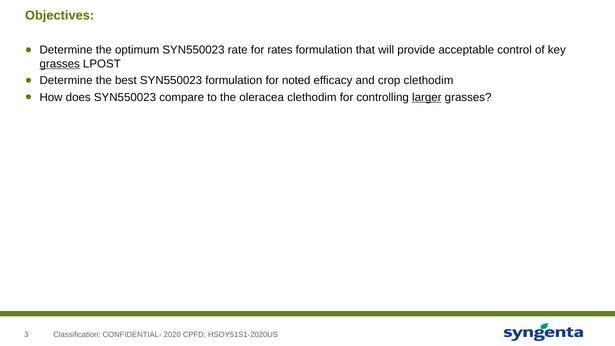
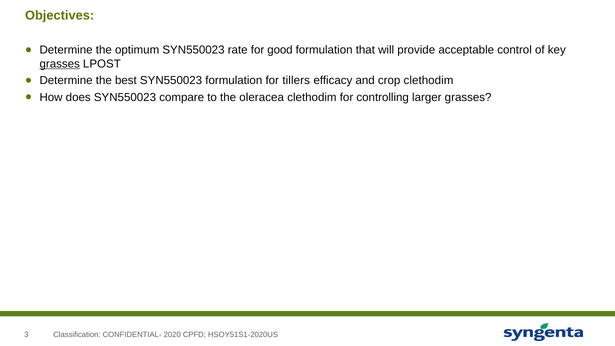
rates: rates -> good (280, 50)
noted: noted -> tillers (296, 81)
larger underline: present -> none (427, 97)
